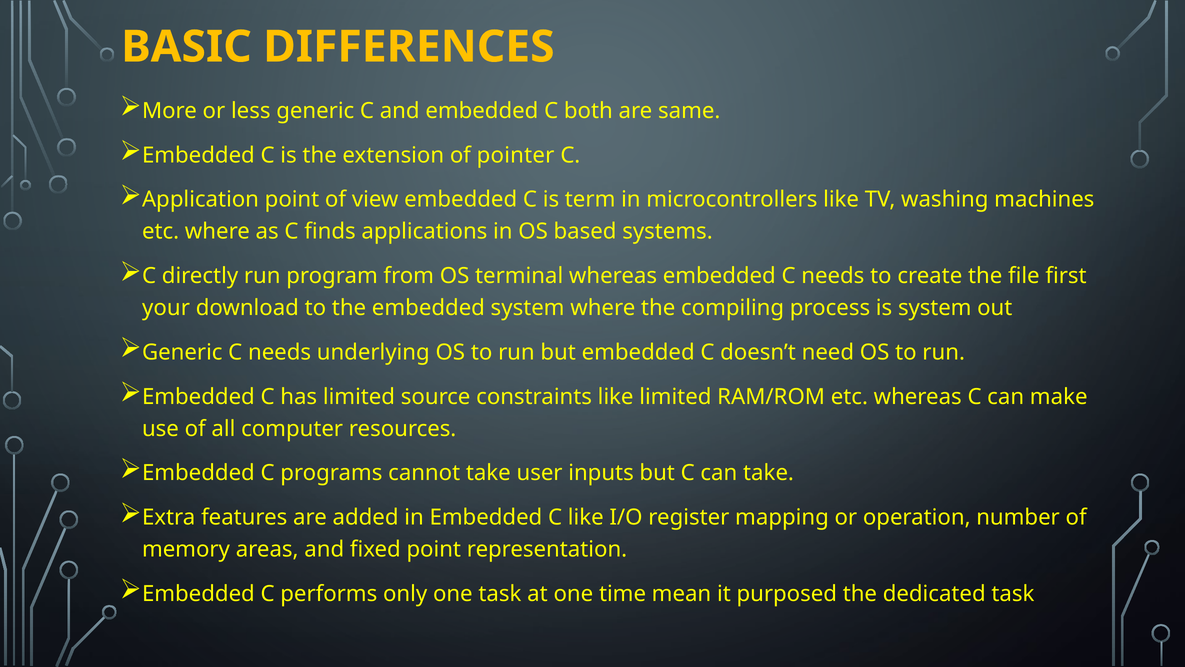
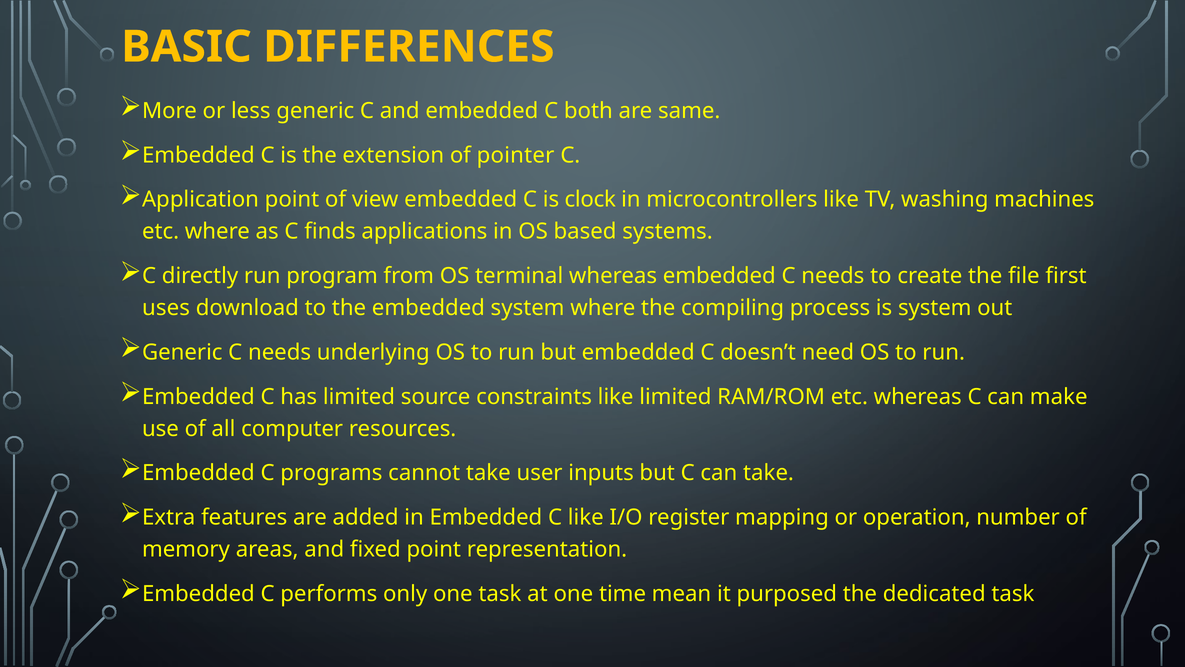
term: term -> clock (590, 199)
your: your -> uses (166, 308)
